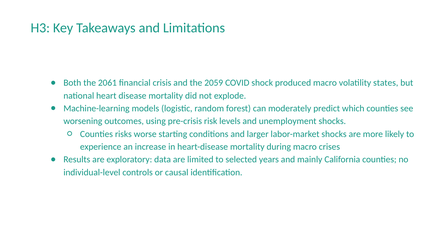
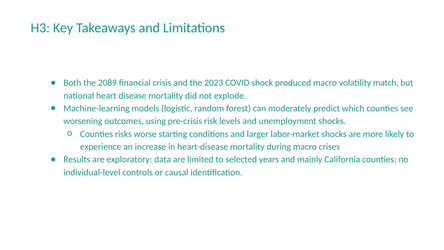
2061: 2061 -> 2089 (107, 83)
2059: 2059 -> 2023 (214, 83)
states: states -> match (386, 83)
